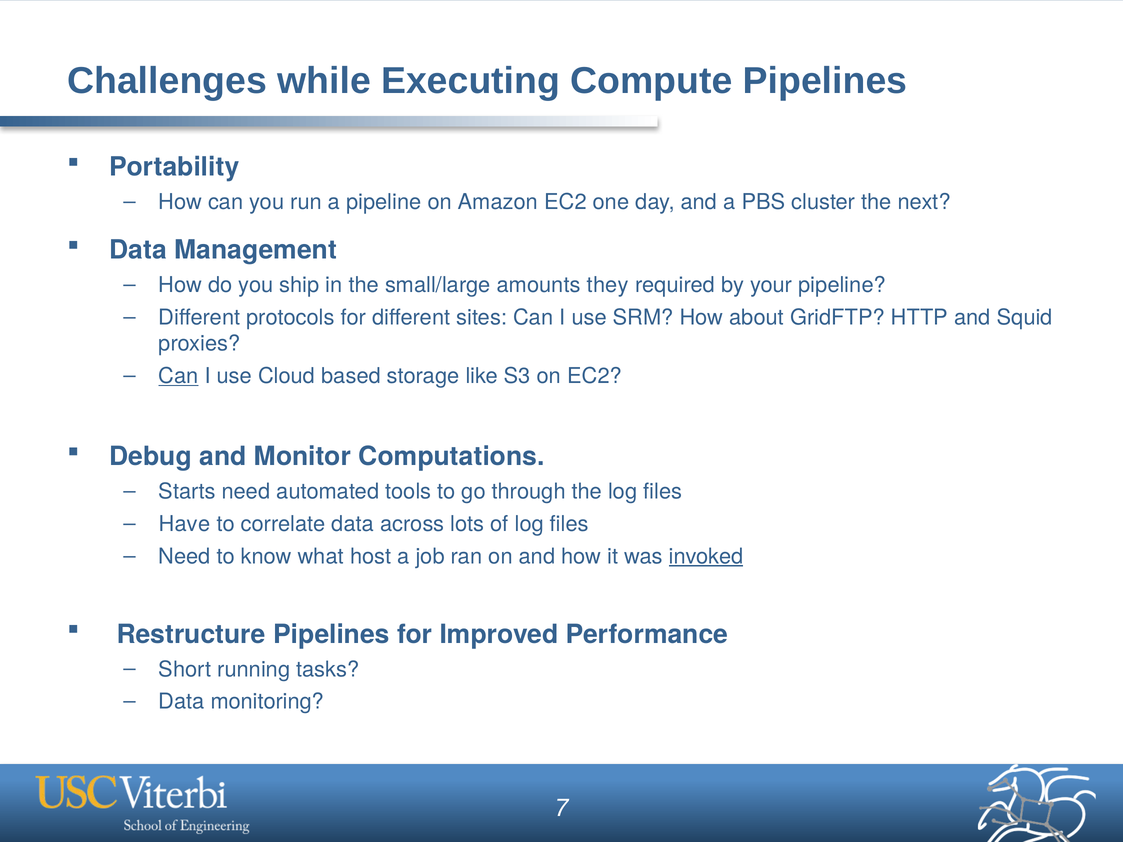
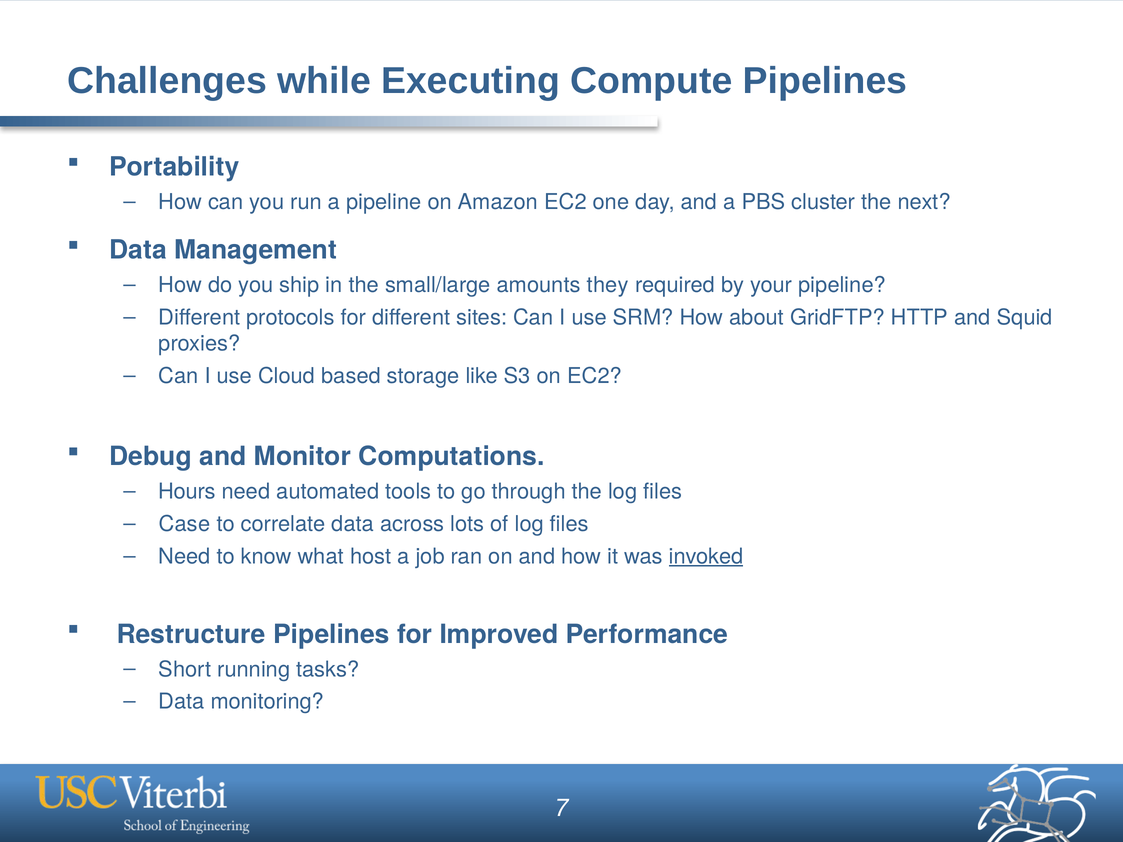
Can underline: present -> none (178, 376)
Starts: Starts -> Hours (187, 492)
Have: Have -> Case (184, 524)
